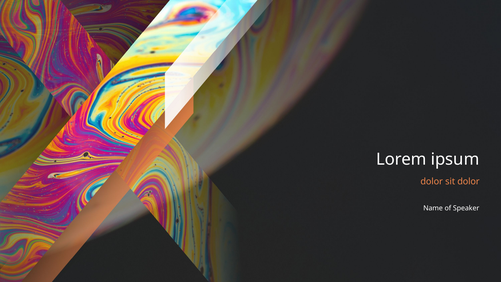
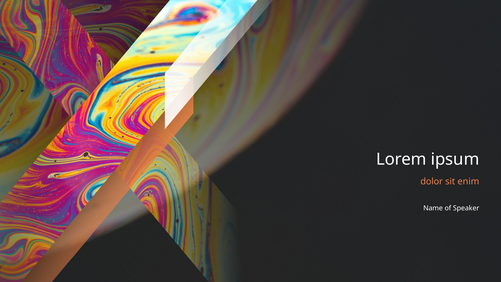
sit dolor: dolor -> enim (468, 181)
